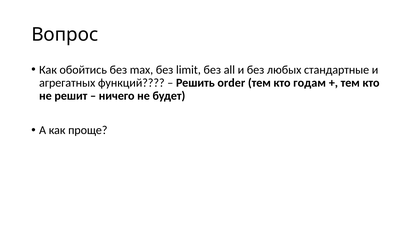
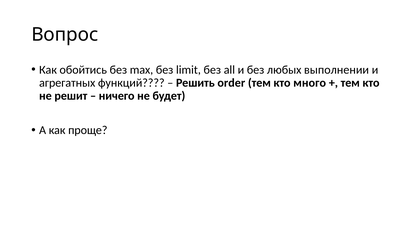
стандартные: стандартные -> выполнении (337, 70)
годам: годам -> много (310, 83)
